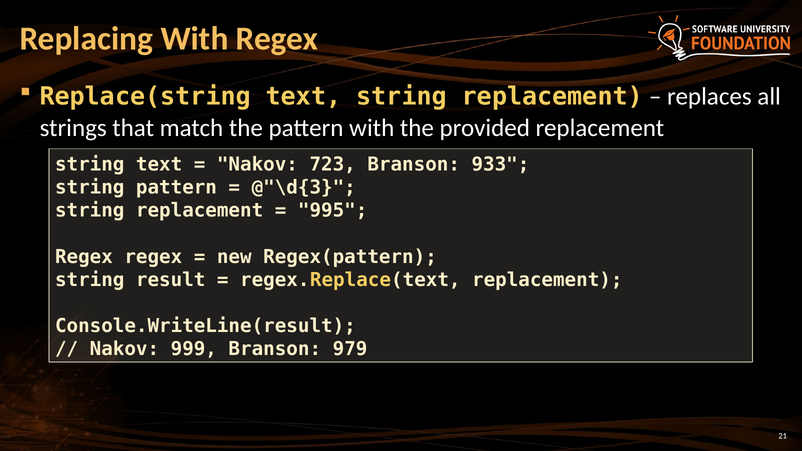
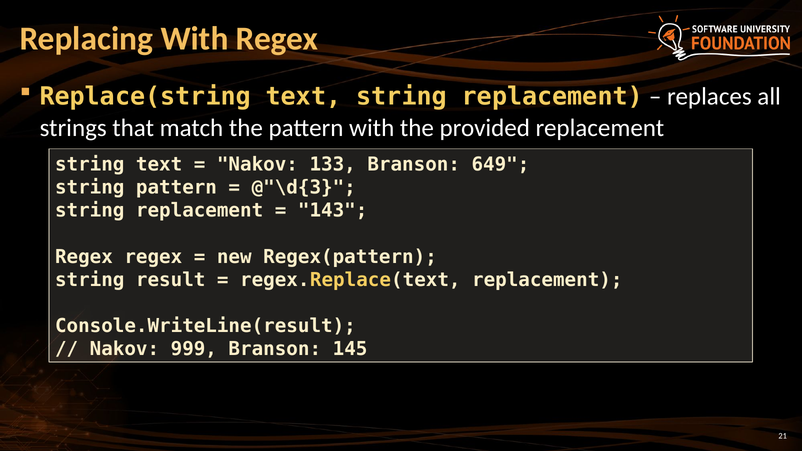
723: 723 -> 133 (333, 165)
933: 933 -> 649 (500, 165)
995: 995 -> 143 (333, 211)
979: 979 -> 145 (350, 349)
